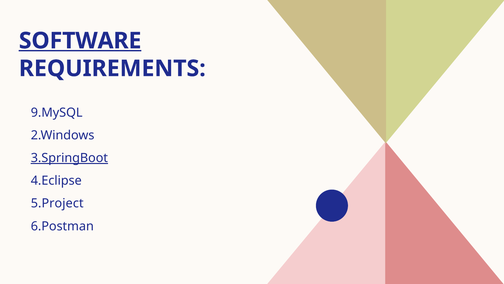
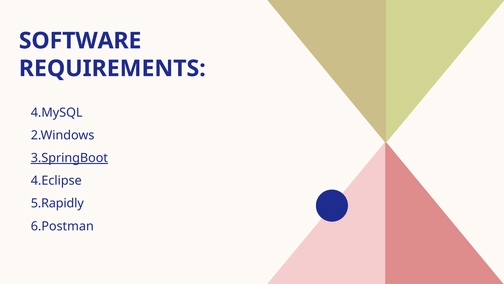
SOFTWARE underline: present -> none (80, 41)
9.MySQL: 9.MySQL -> 4.MySQL (57, 112)
5.Project: 5.Project -> 5.Rapidly (57, 203)
